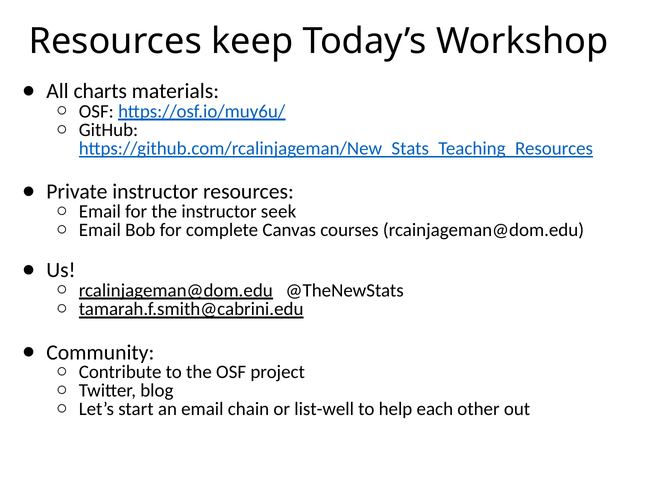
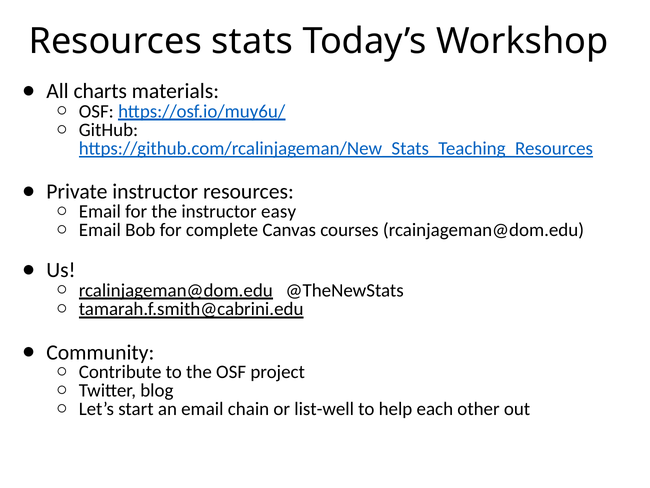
keep: keep -> stats (252, 41)
seek: seek -> easy (279, 211)
